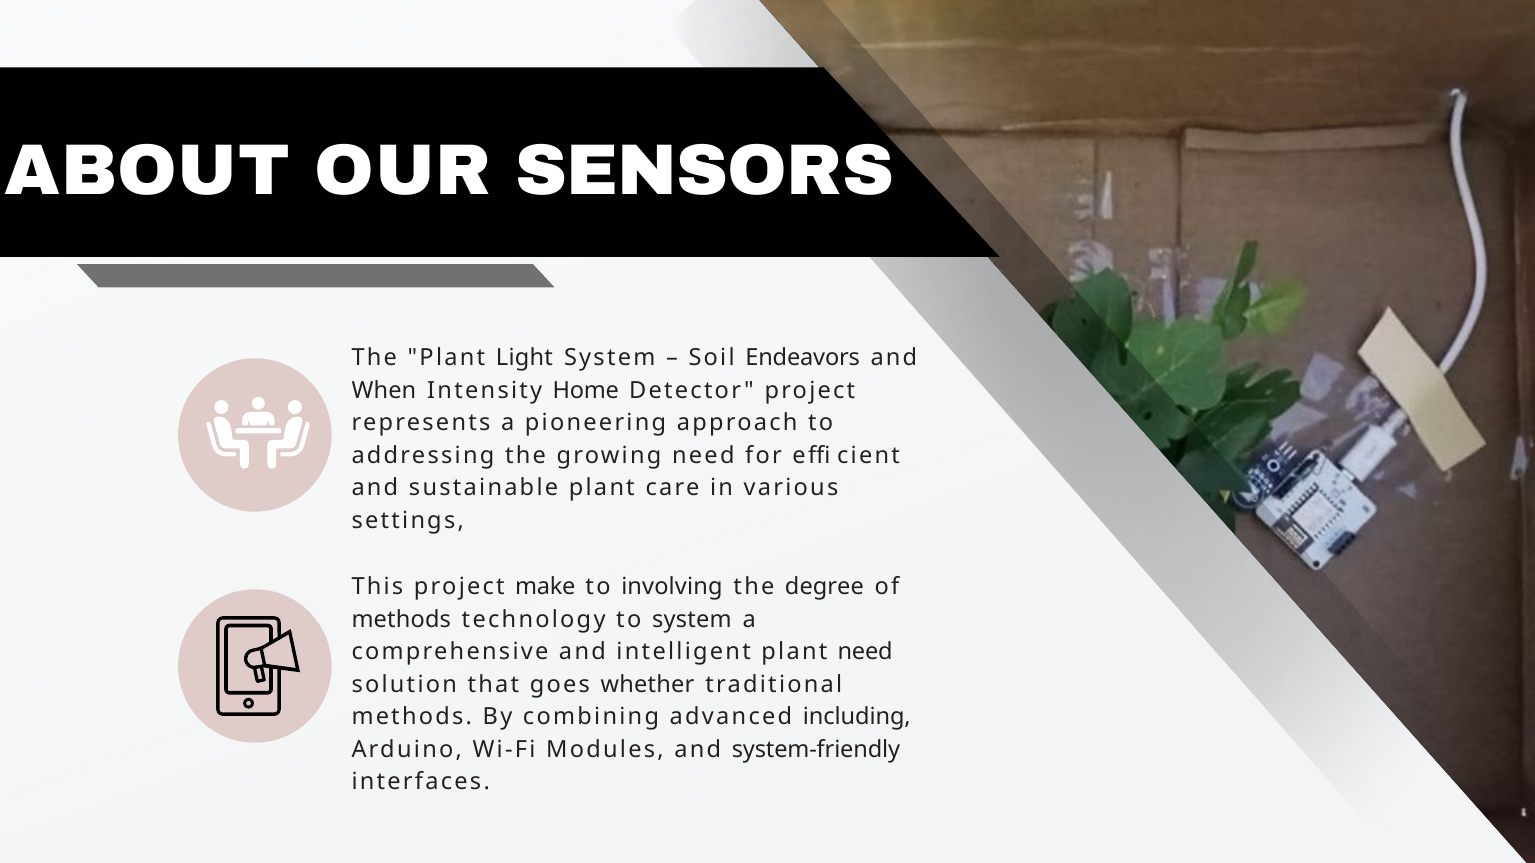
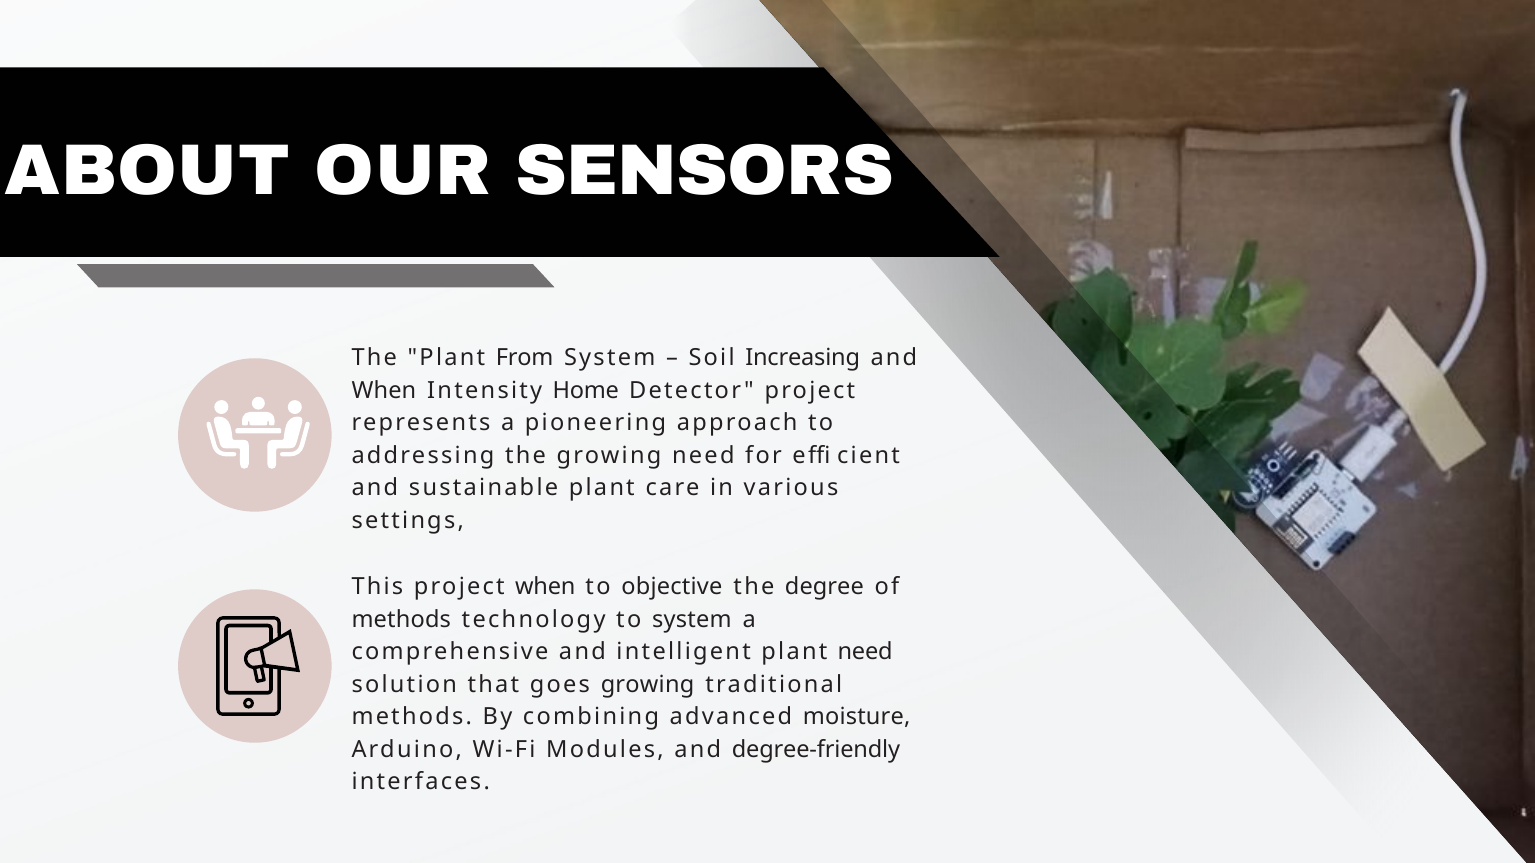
Light: Light -> From (525, 358)
Endeavors: Endeavors -> Increasing (803, 358)
project make: make -> when (545, 587)
involving: involving -> objective (672, 587)
goes whether: whether -> growing (648, 685)
including: including -> moisture (857, 717)
system-friendly: system-friendly -> degree-friendly (816, 750)
